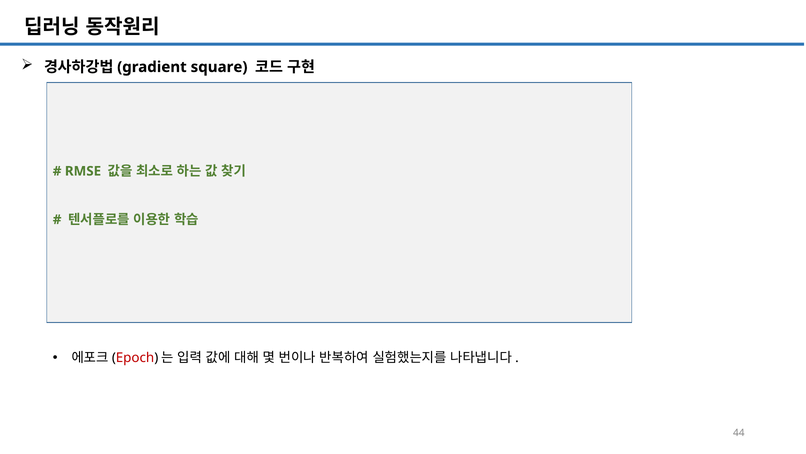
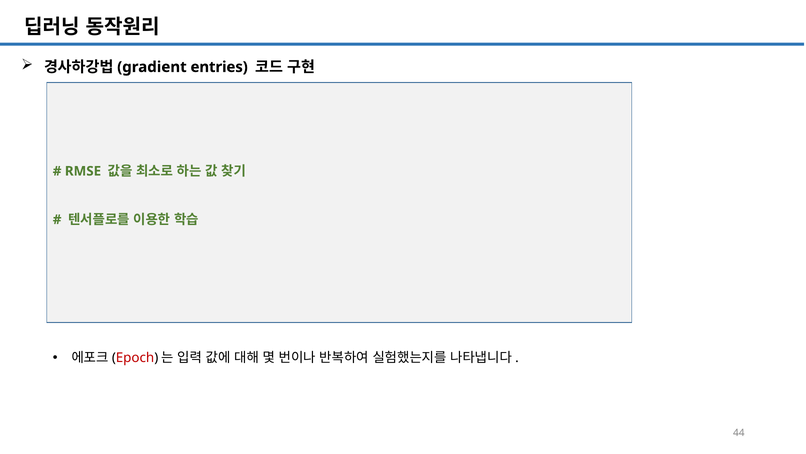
square: square -> entries (219, 67)
